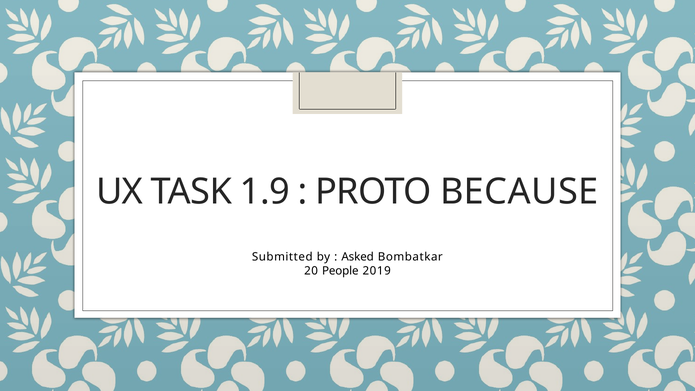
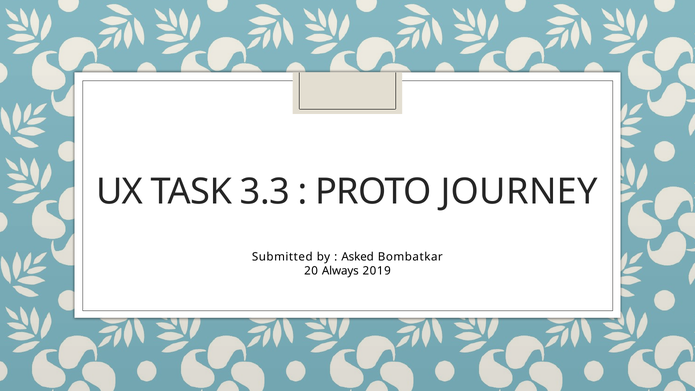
1.9: 1.9 -> 3.3 (265, 192)
BECAUSE: BECAUSE -> JOURNEY (519, 192)
People: People -> Always (340, 271)
